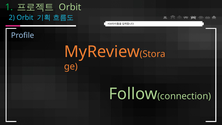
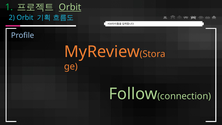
Orbit underline: none -> present (70, 7)
